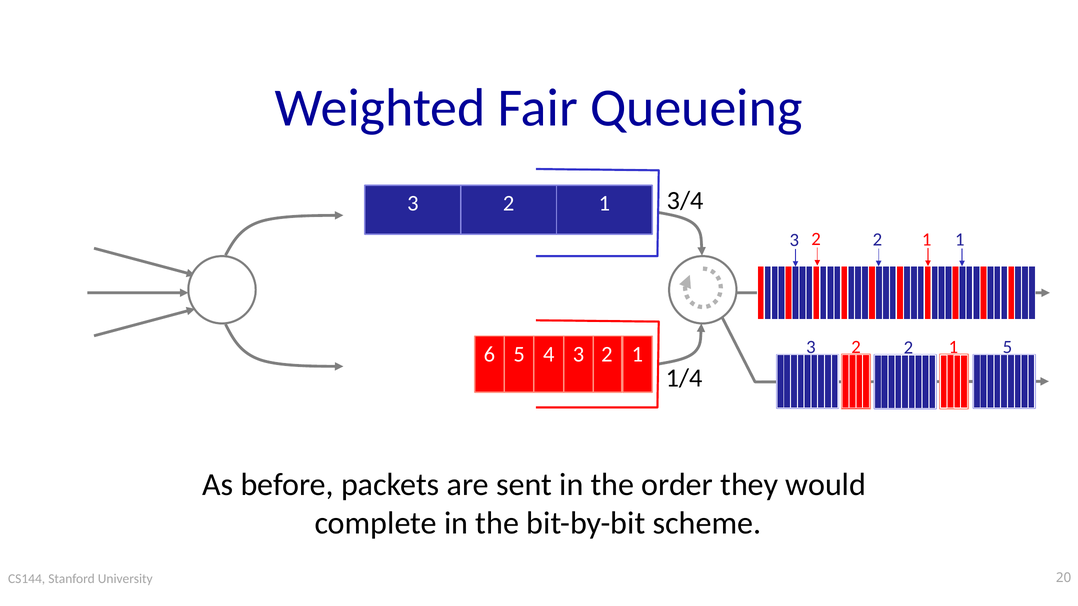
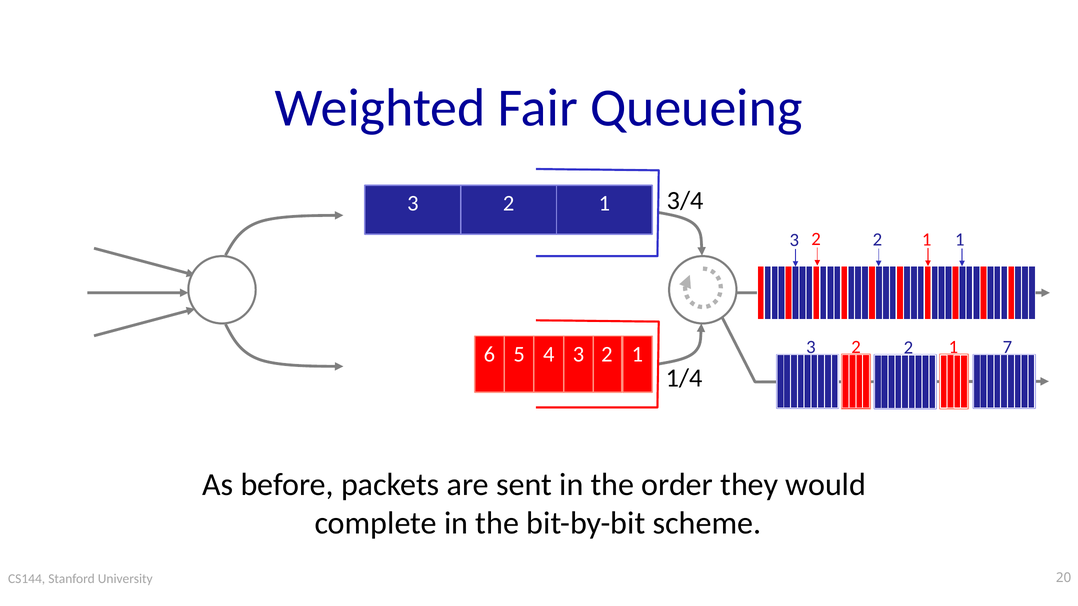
2 5: 5 -> 7 (1007, 347)
